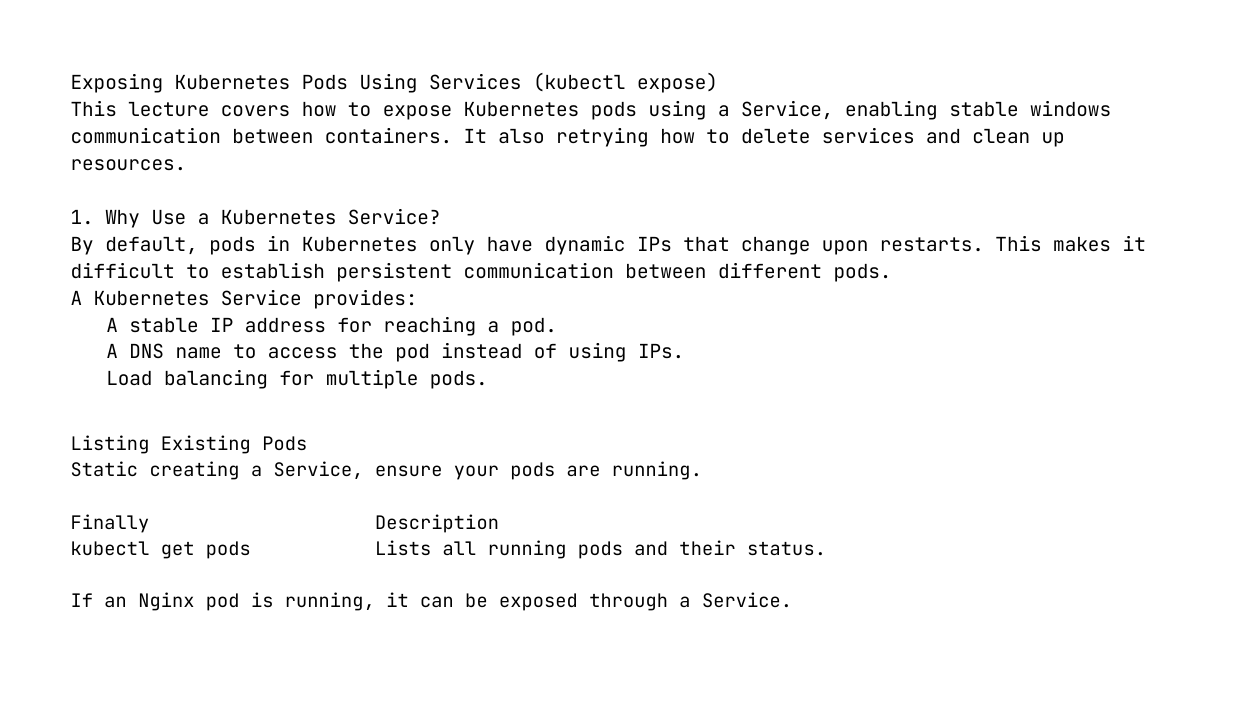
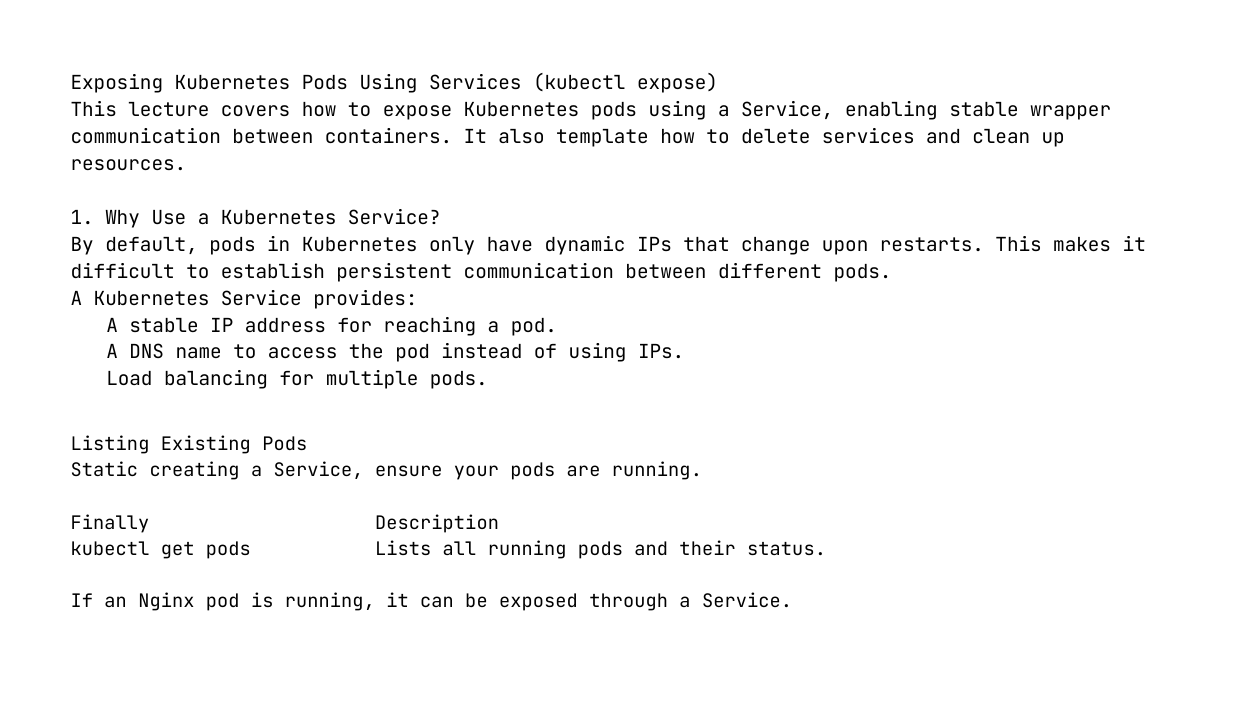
windows: windows -> wrapper (1071, 110)
retrying: retrying -> template (602, 137)
